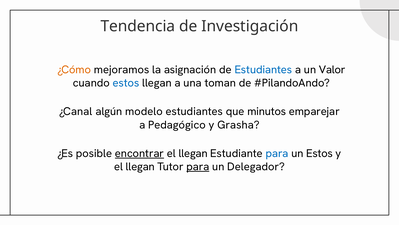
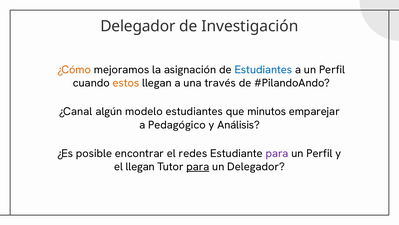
Tendencia: Tendencia -> Delegador (138, 26)
a un Valor: Valor -> Perfil (332, 70)
estos colour: blue -> orange (126, 83)
toman: toman -> través (220, 83)
Grasha: Grasha -> Análisis (239, 125)
encontrar underline: present -> none (139, 153)
llegan: llegan -> redes (193, 153)
para colour: blue -> purple (277, 153)
Estos: Estos -> Perfil (319, 153)
